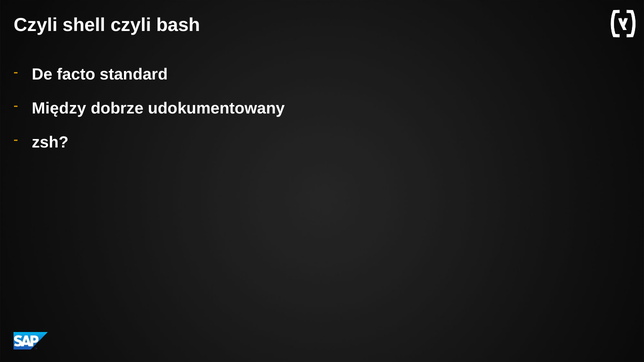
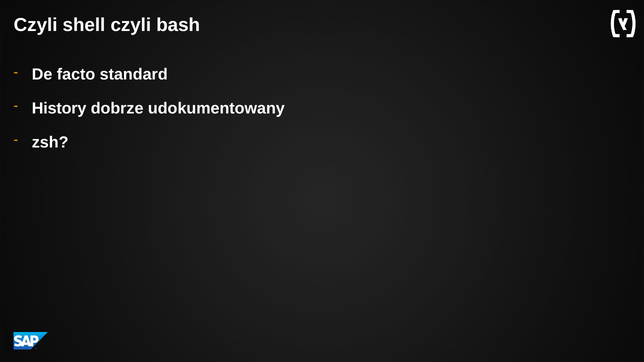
Między: Między -> History (59, 109)
